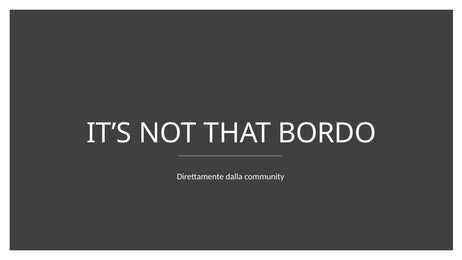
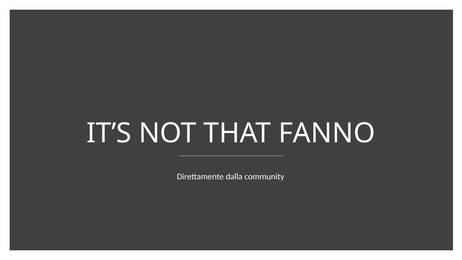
BORDO: BORDO -> FANNO (327, 133)
